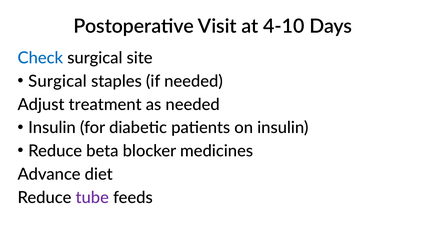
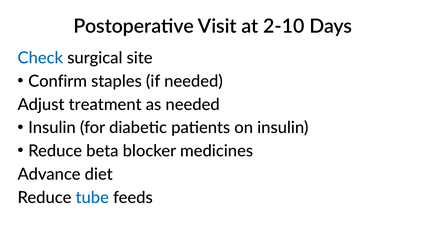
4-10: 4-10 -> 2-10 (284, 26)
Surgical: Surgical -> Confirm (58, 81)
tube colour: purple -> blue (92, 198)
